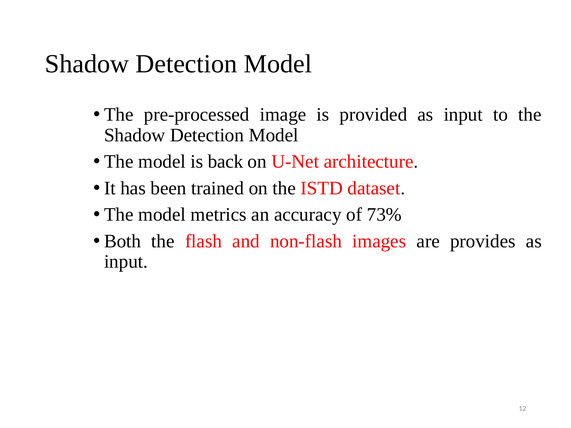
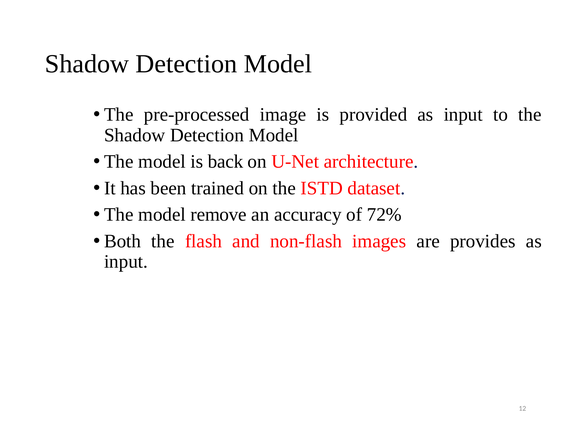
metrics: metrics -> remove (219, 215)
73%: 73% -> 72% (384, 215)
